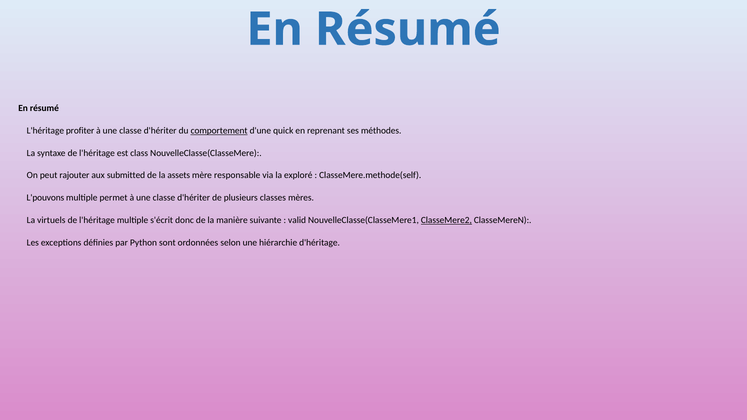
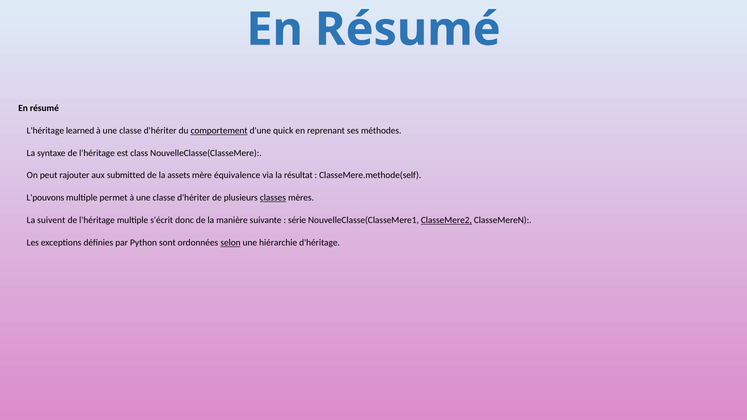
profiter: profiter -> learned (80, 131)
responsable: responsable -> équivalence (237, 175)
exploré: exploré -> résultat (298, 175)
classes underline: none -> present (273, 198)
virtuels: virtuels -> suivent (51, 220)
valid: valid -> série (297, 220)
selon underline: none -> present (230, 243)
